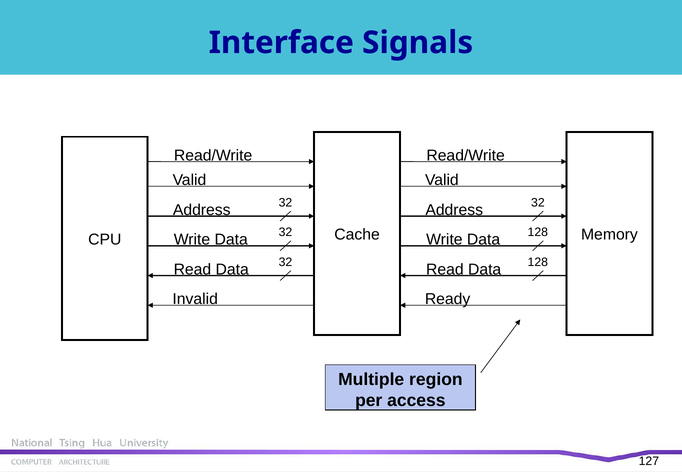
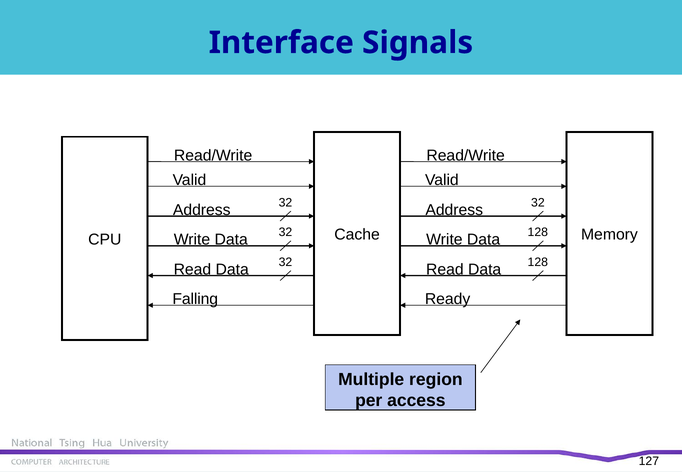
Invalid: Invalid -> Falling (195, 299)
